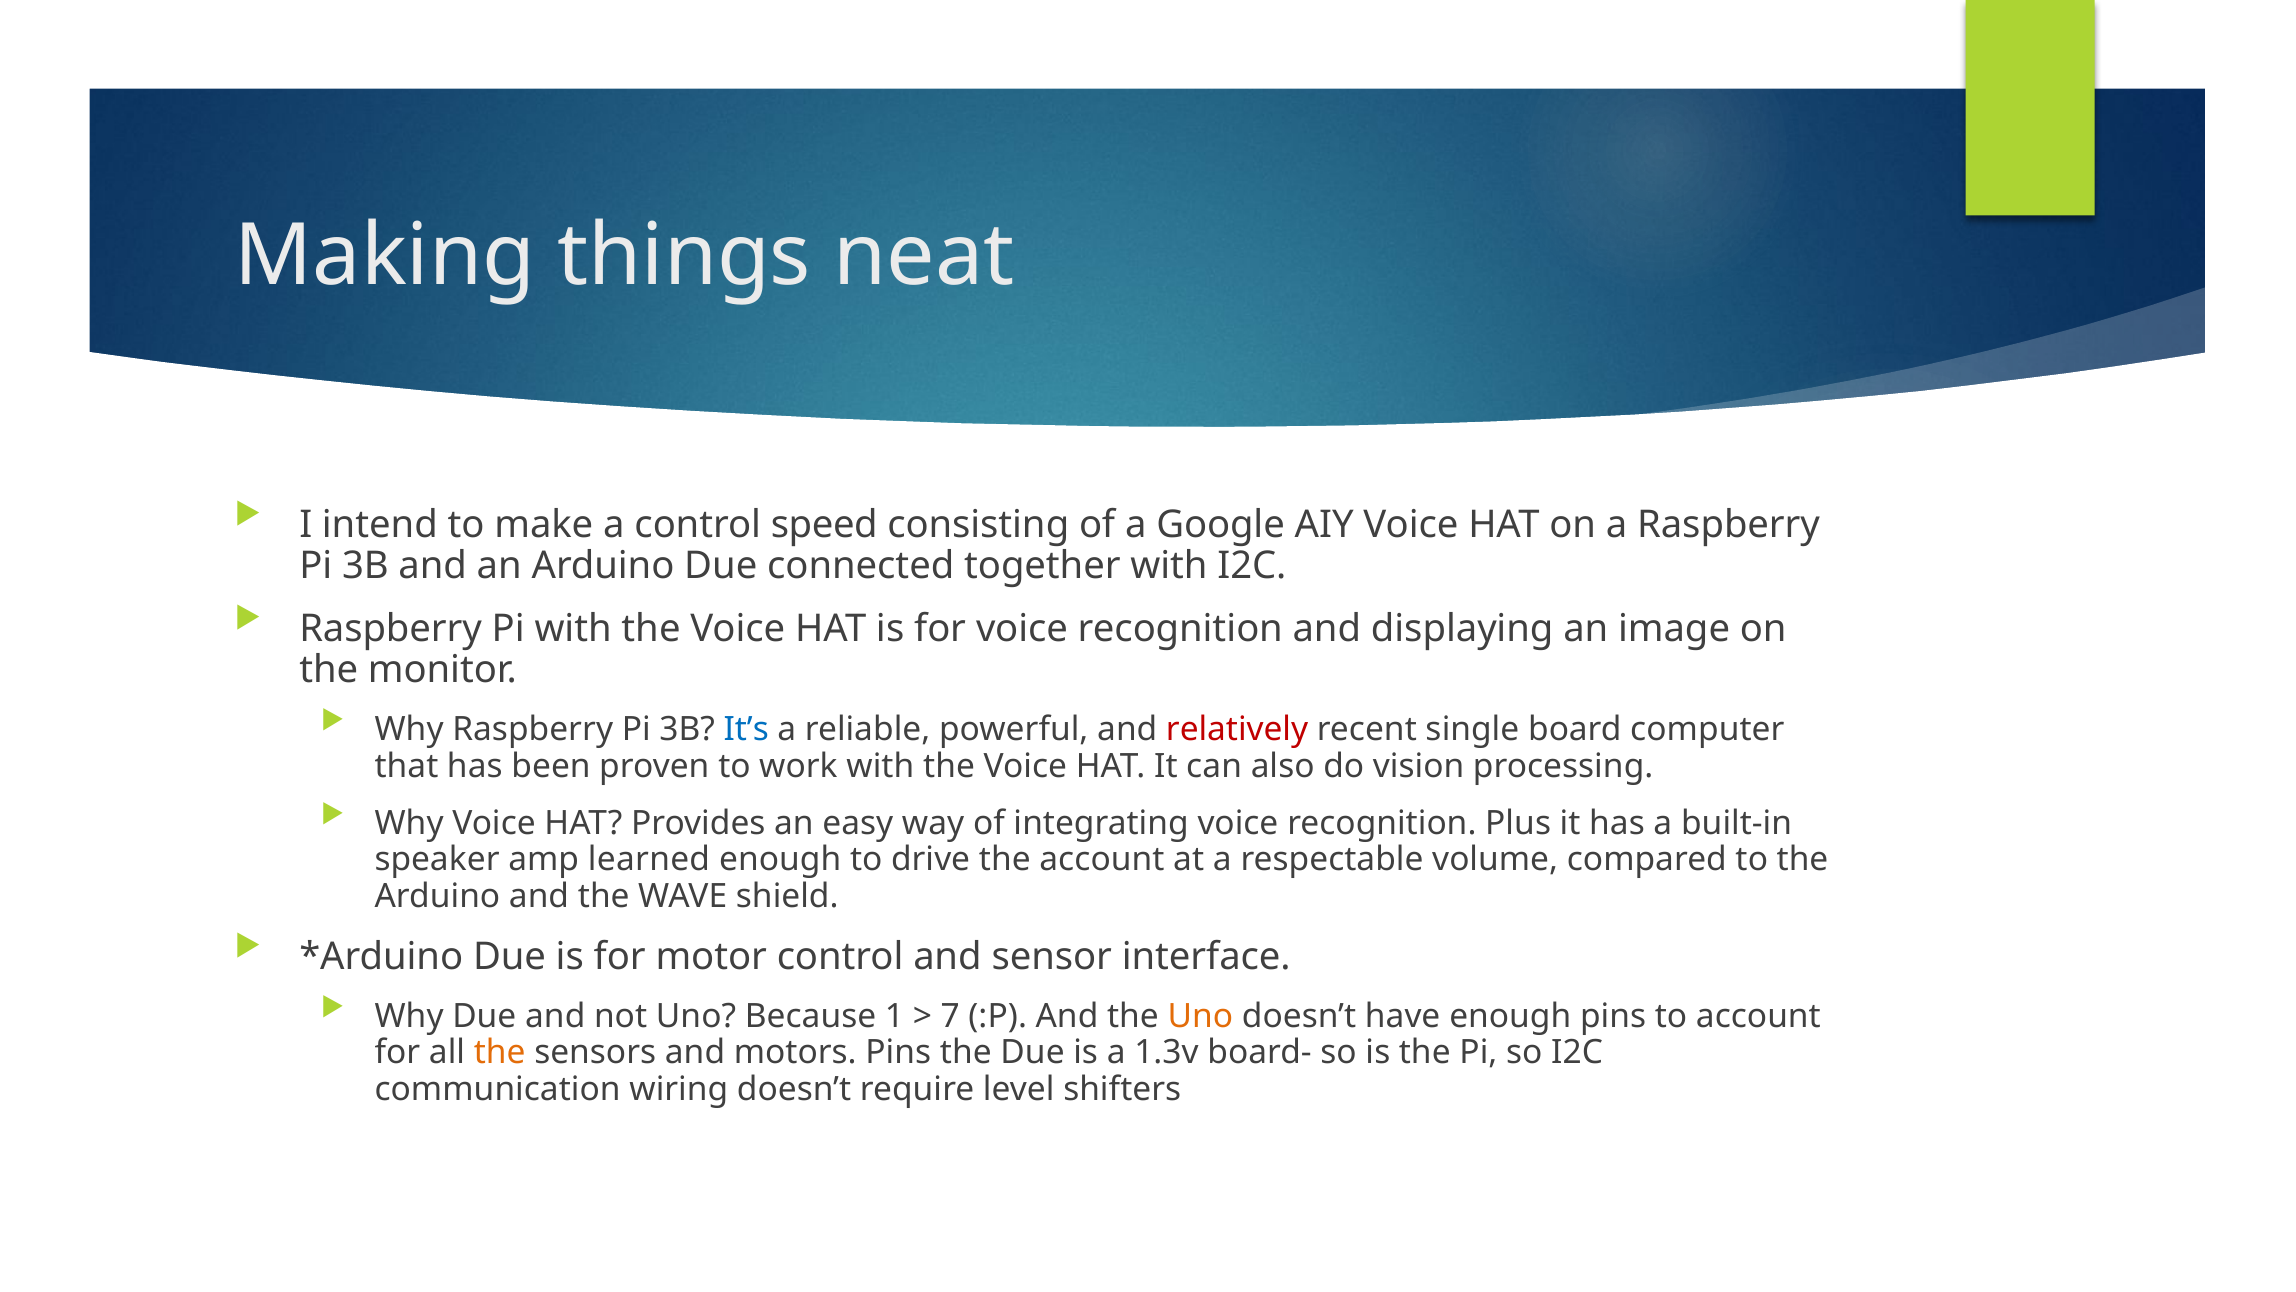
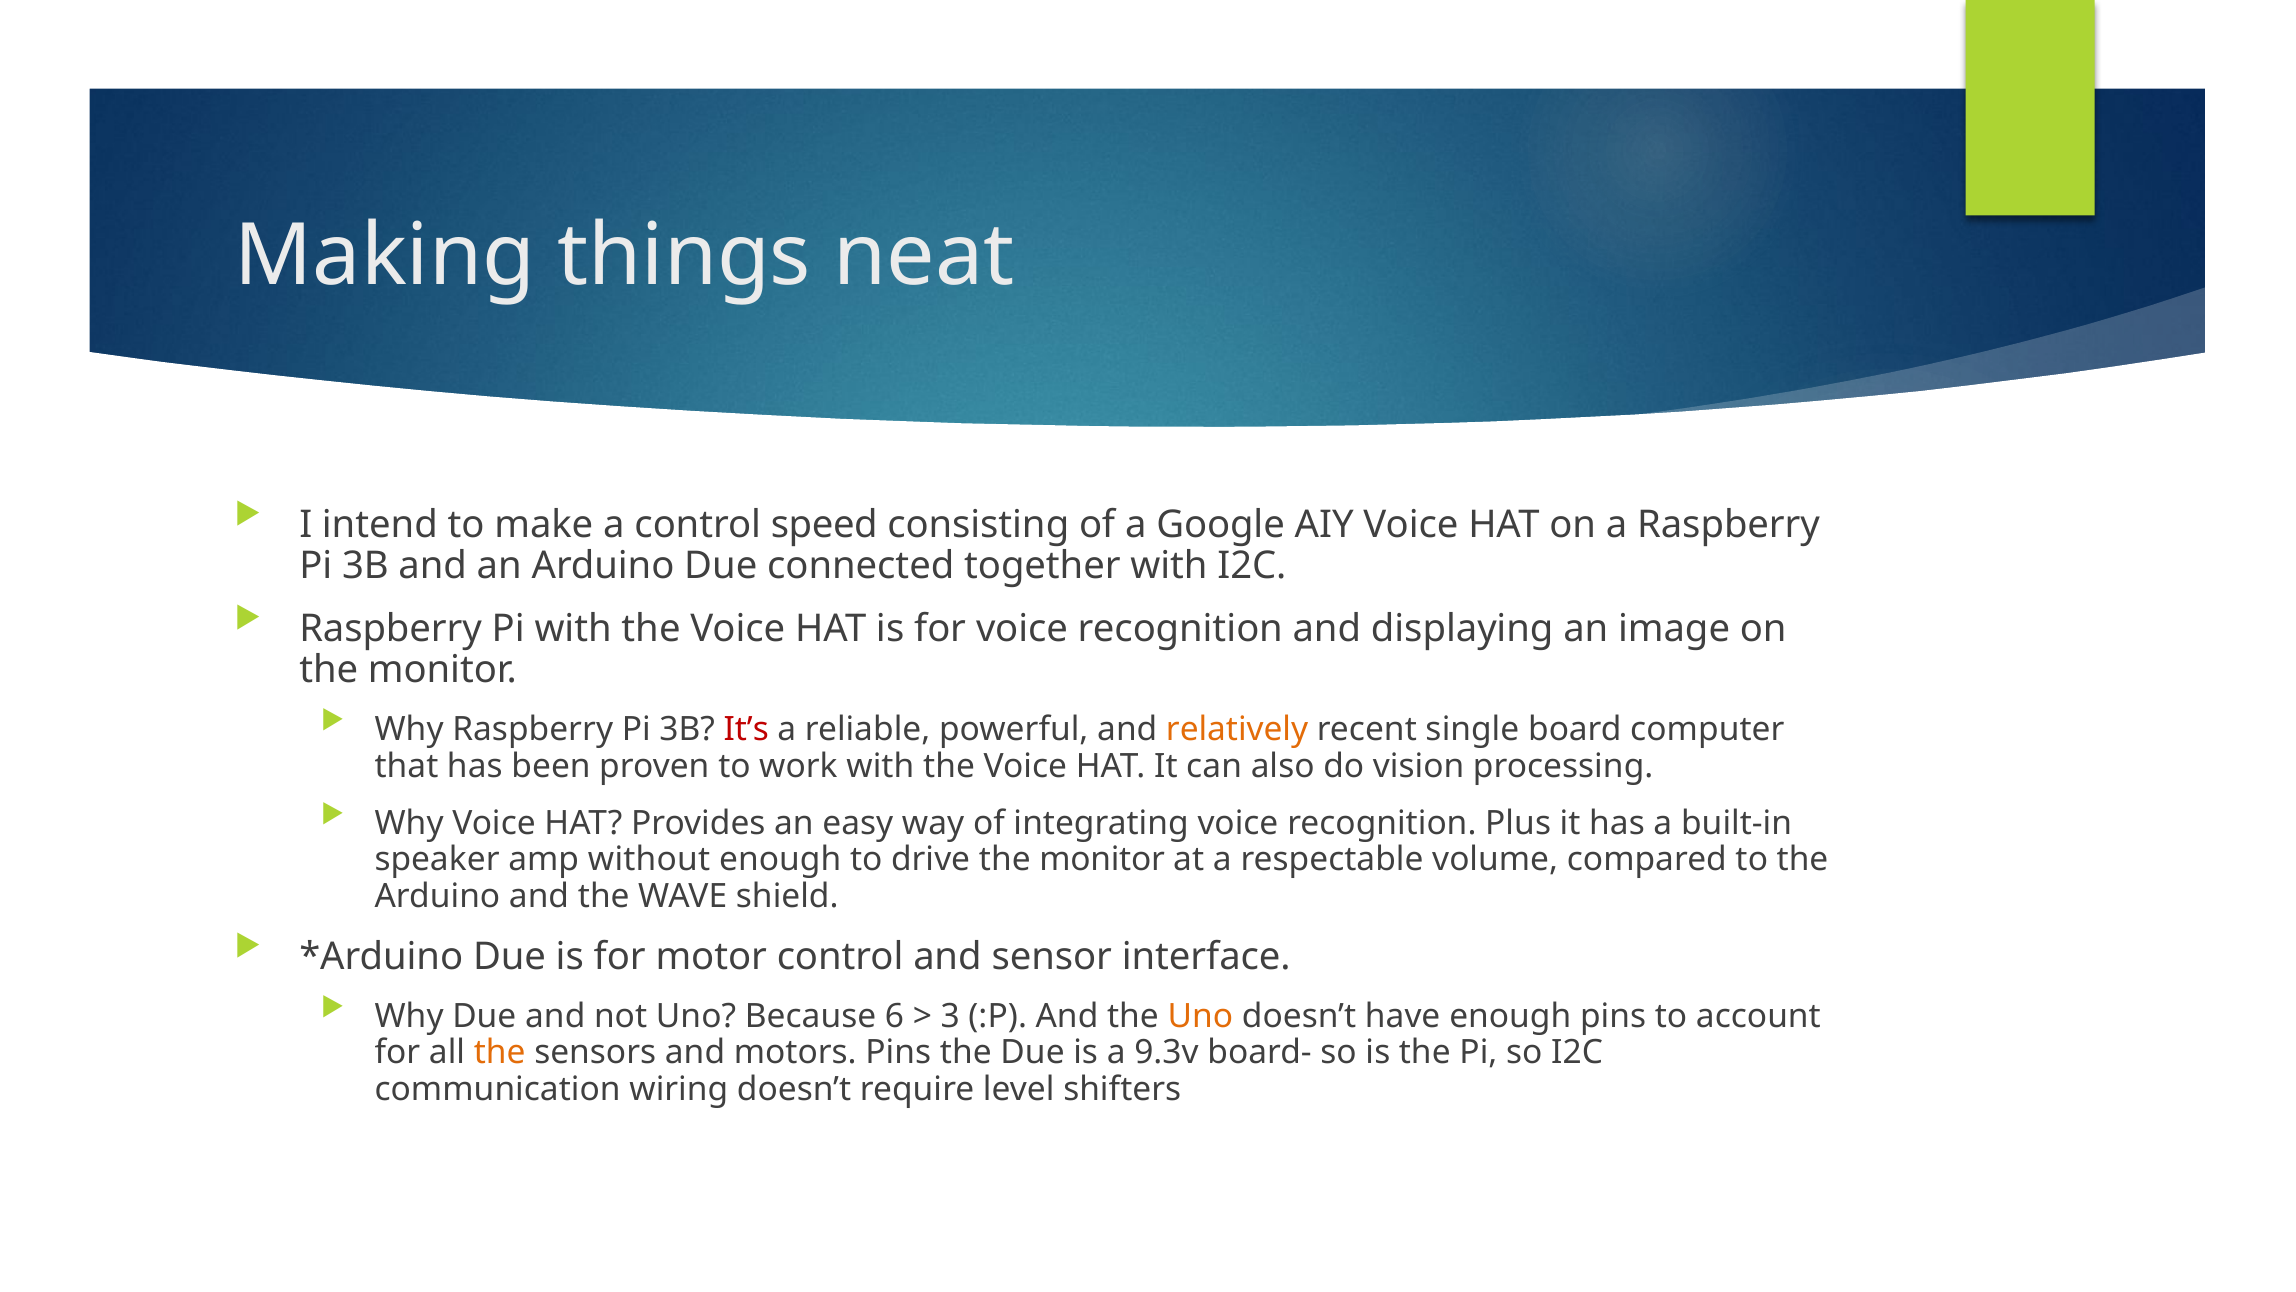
It’s colour: blue -> red (746, 729)
relatively colour: red -> orange (1237, 729)
learned: learned -> without (649, 860)
drive the account: account -> monitor (1102, 860)
1: 1 -> 6 (894, 1016)
7: 7 -> 3 (950, 1016)
1.3v: 1.3v -> 9.3v (1166, 1052)
